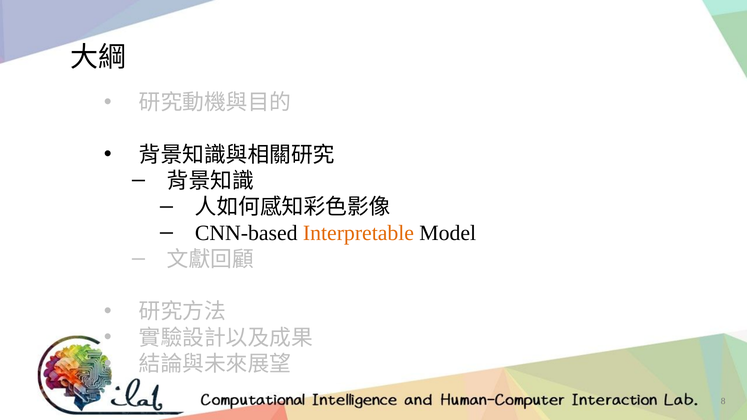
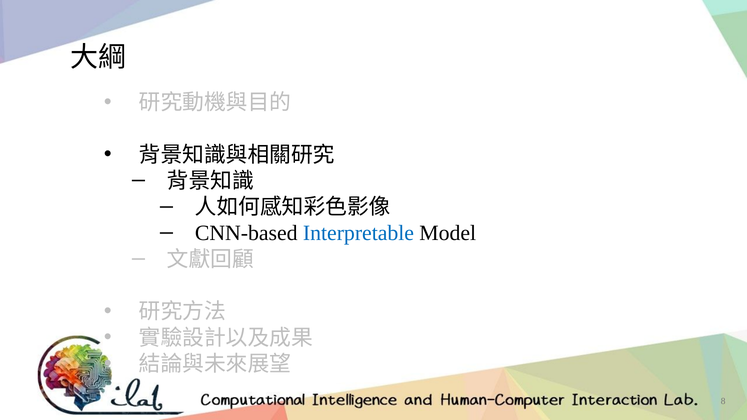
Interpretable colour: orange -> blue (358, 233)
